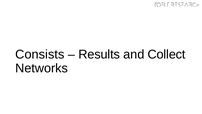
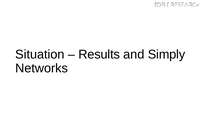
Consists: Consists -> Situation (40, 54)
Collect: Collect -> Simply (167, 54)
